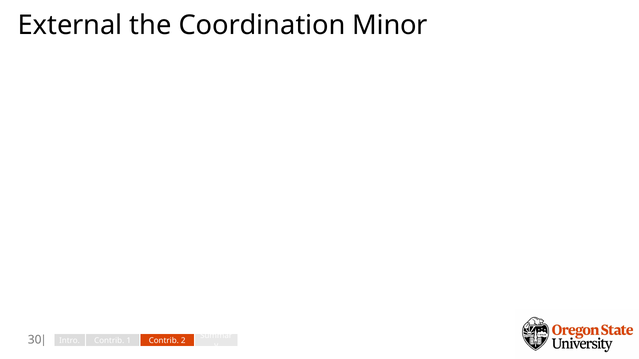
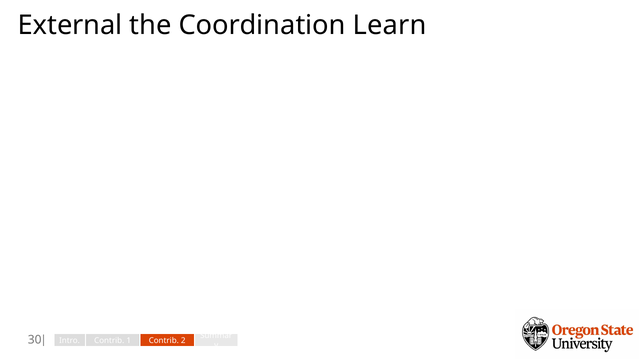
Minor: Minor -> Learn (390, 25)
